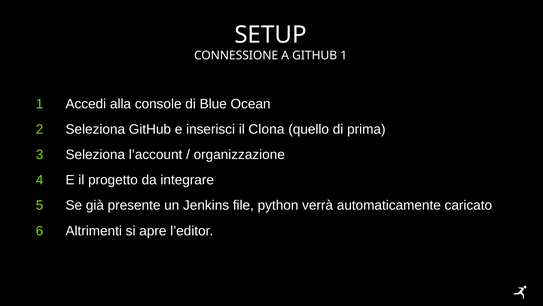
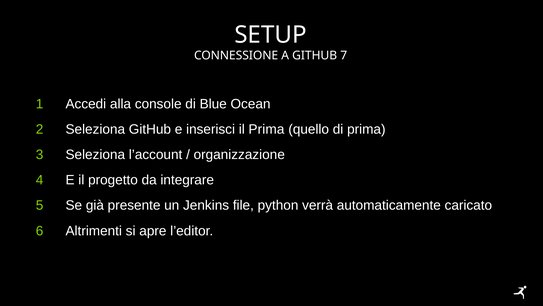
GITHUB 1: 1 -> 7 (344, 55)
il Clona: Clona -> Prima (266, 129)
